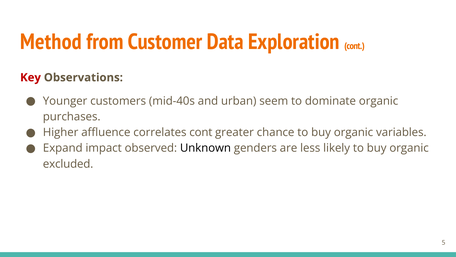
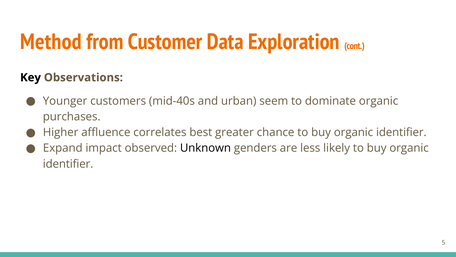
Key colour: red -> black (30, 77)
correlates cont: cont -> best (201, 132)
variables: variables -> identifier (401, 132)
excluded: excluded -> identifier (68, 164)
